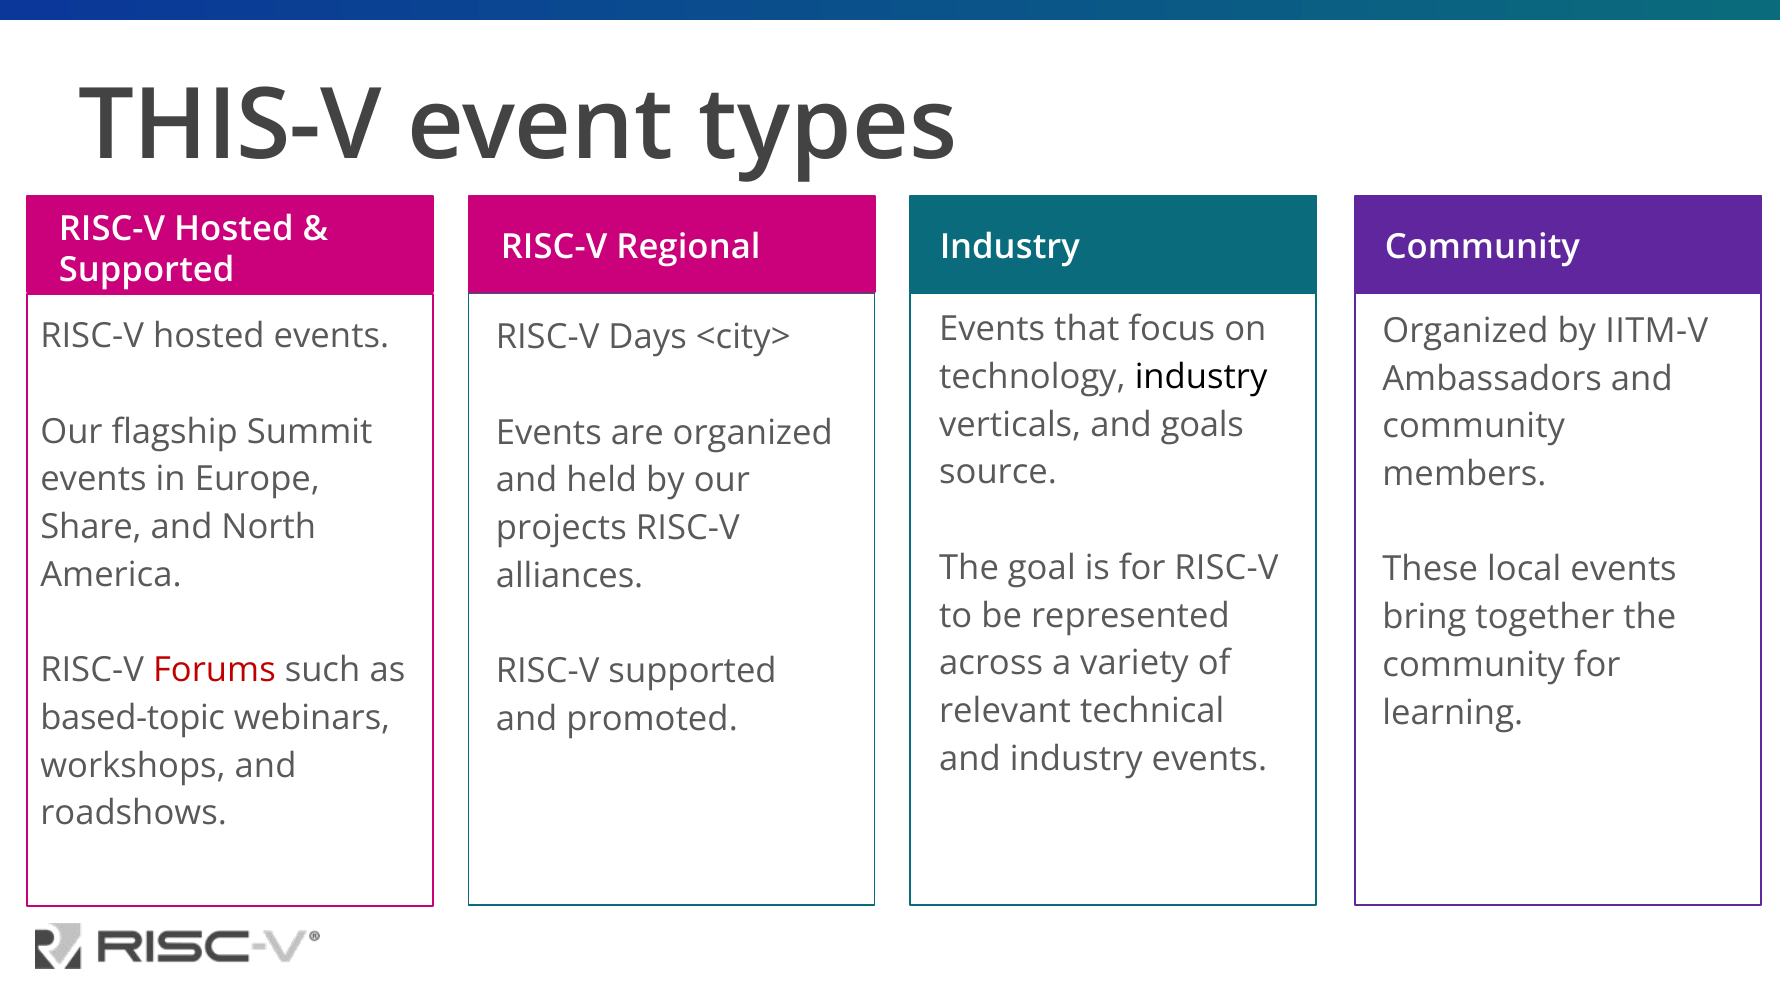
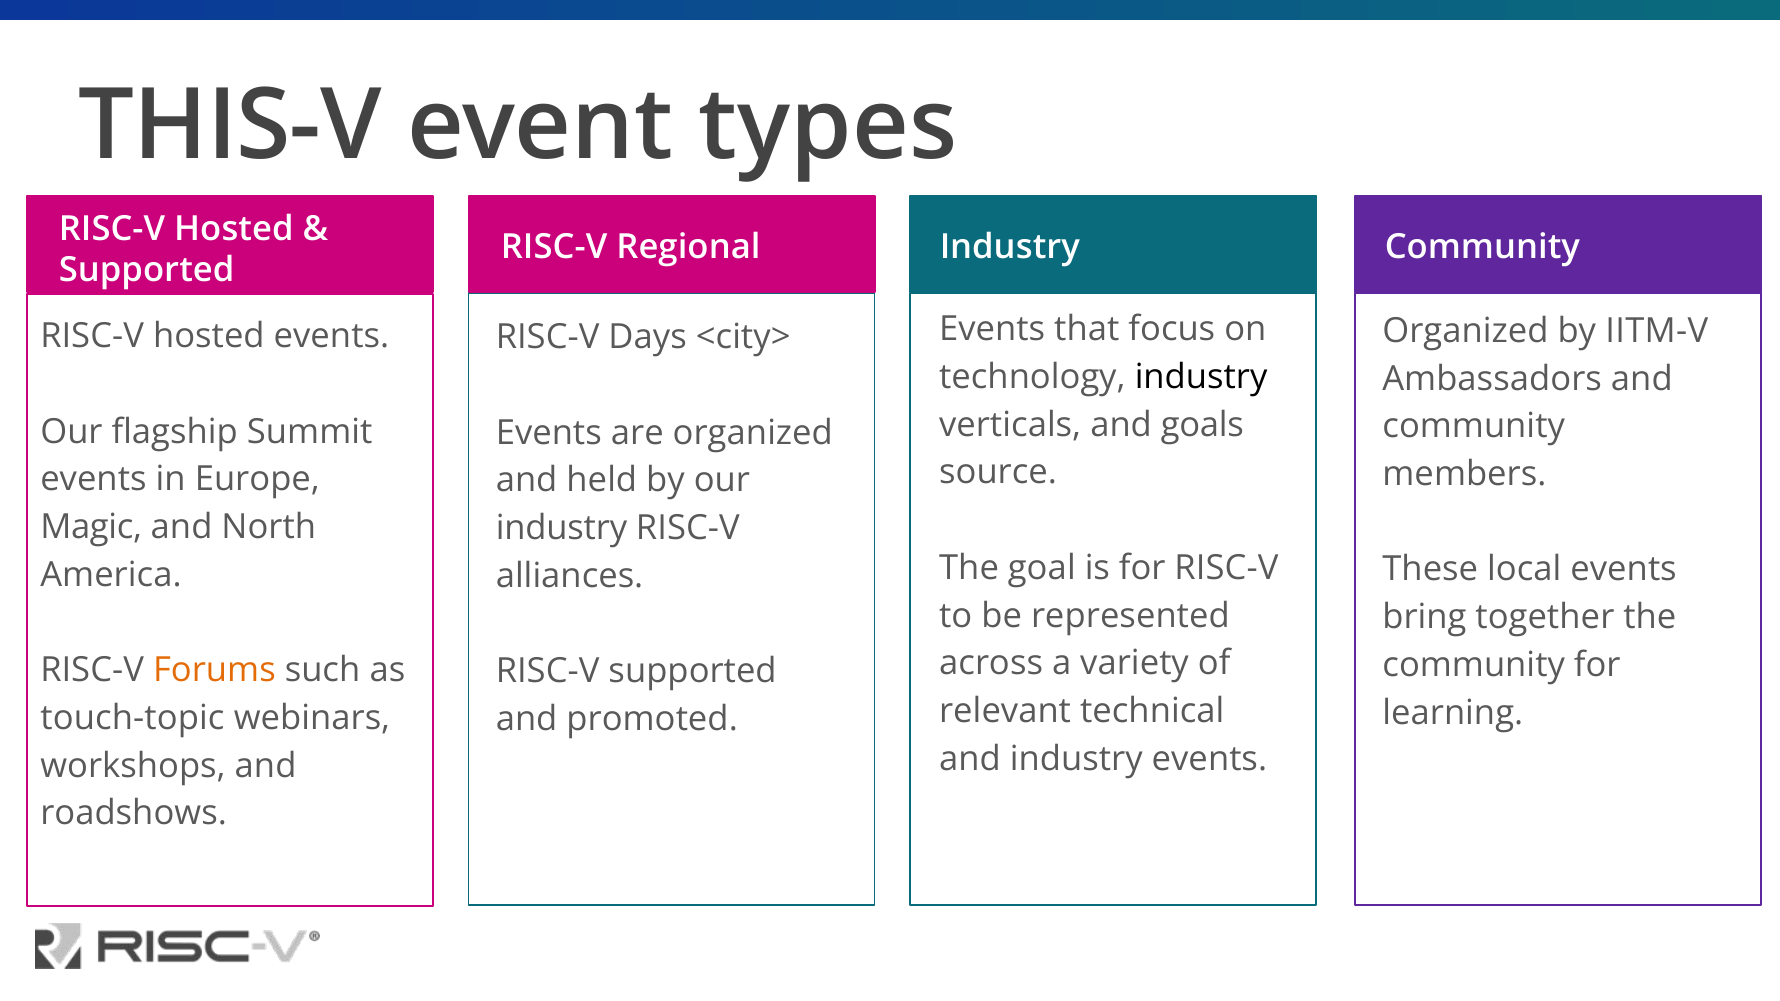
Share: Share -> Magic (91, 527)
projects: projects -> industry (561, 528)
Forums colour: red -> orange (214, 671)
based-topic: based-topic -> touch-topic (132, 718)
